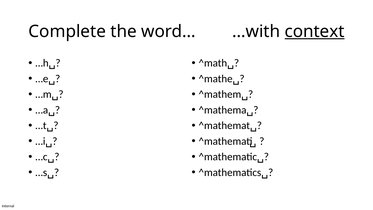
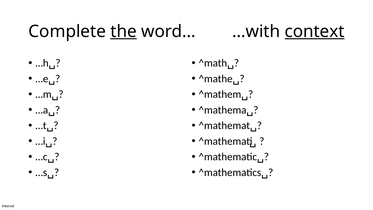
the underline: none -> present (124, 31)
